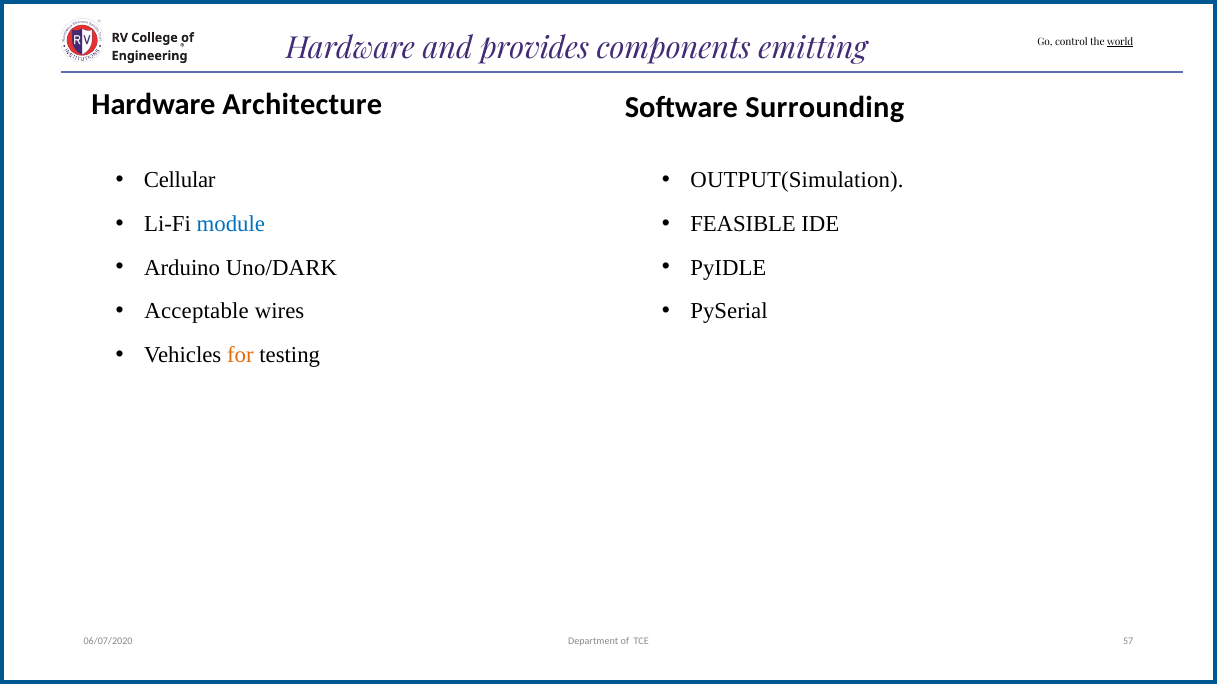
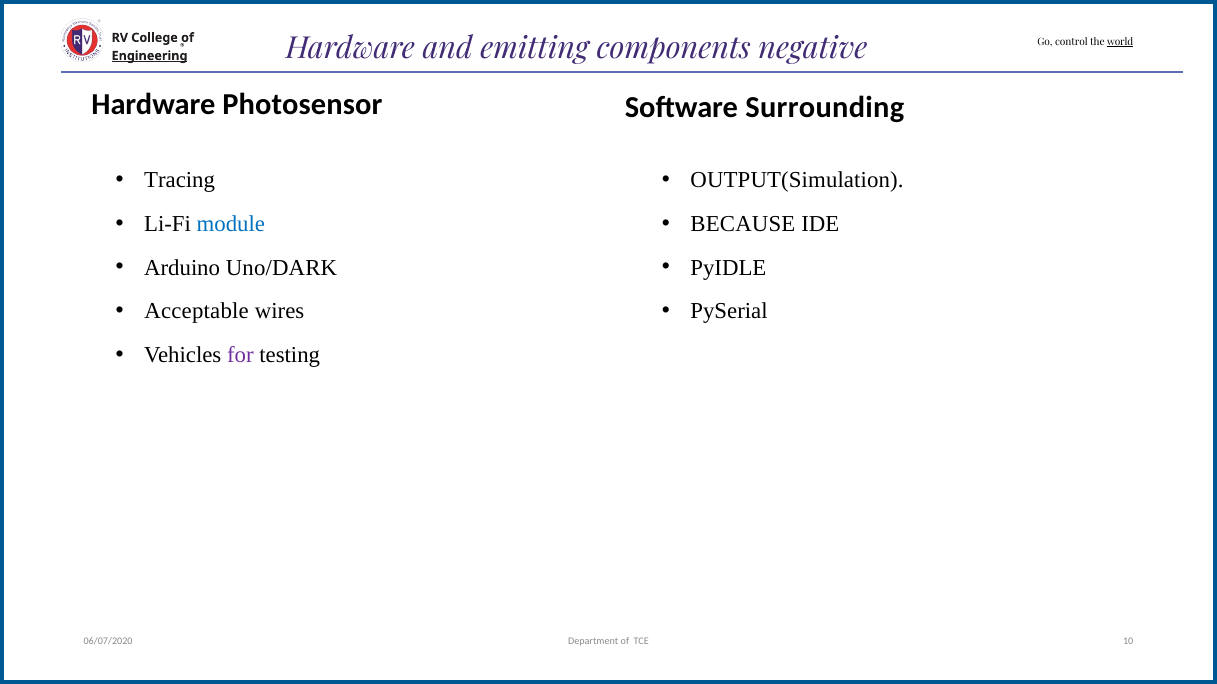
provides: provides -> emitting (535, 49)
emitting: emitting -> negative (813, 49)
Engineering underline: none -> present (149, 56)
Architecture: Architecture -> Photosensor (302, 104)
Cellular: Cellular -> Tracing (180, 181)
FEASIBLE: FEASIBLE -> BECAUSE (743, 224)
for colour: orange -> purple (240, 355)
57: 57 -> 10 (1128, 641)
